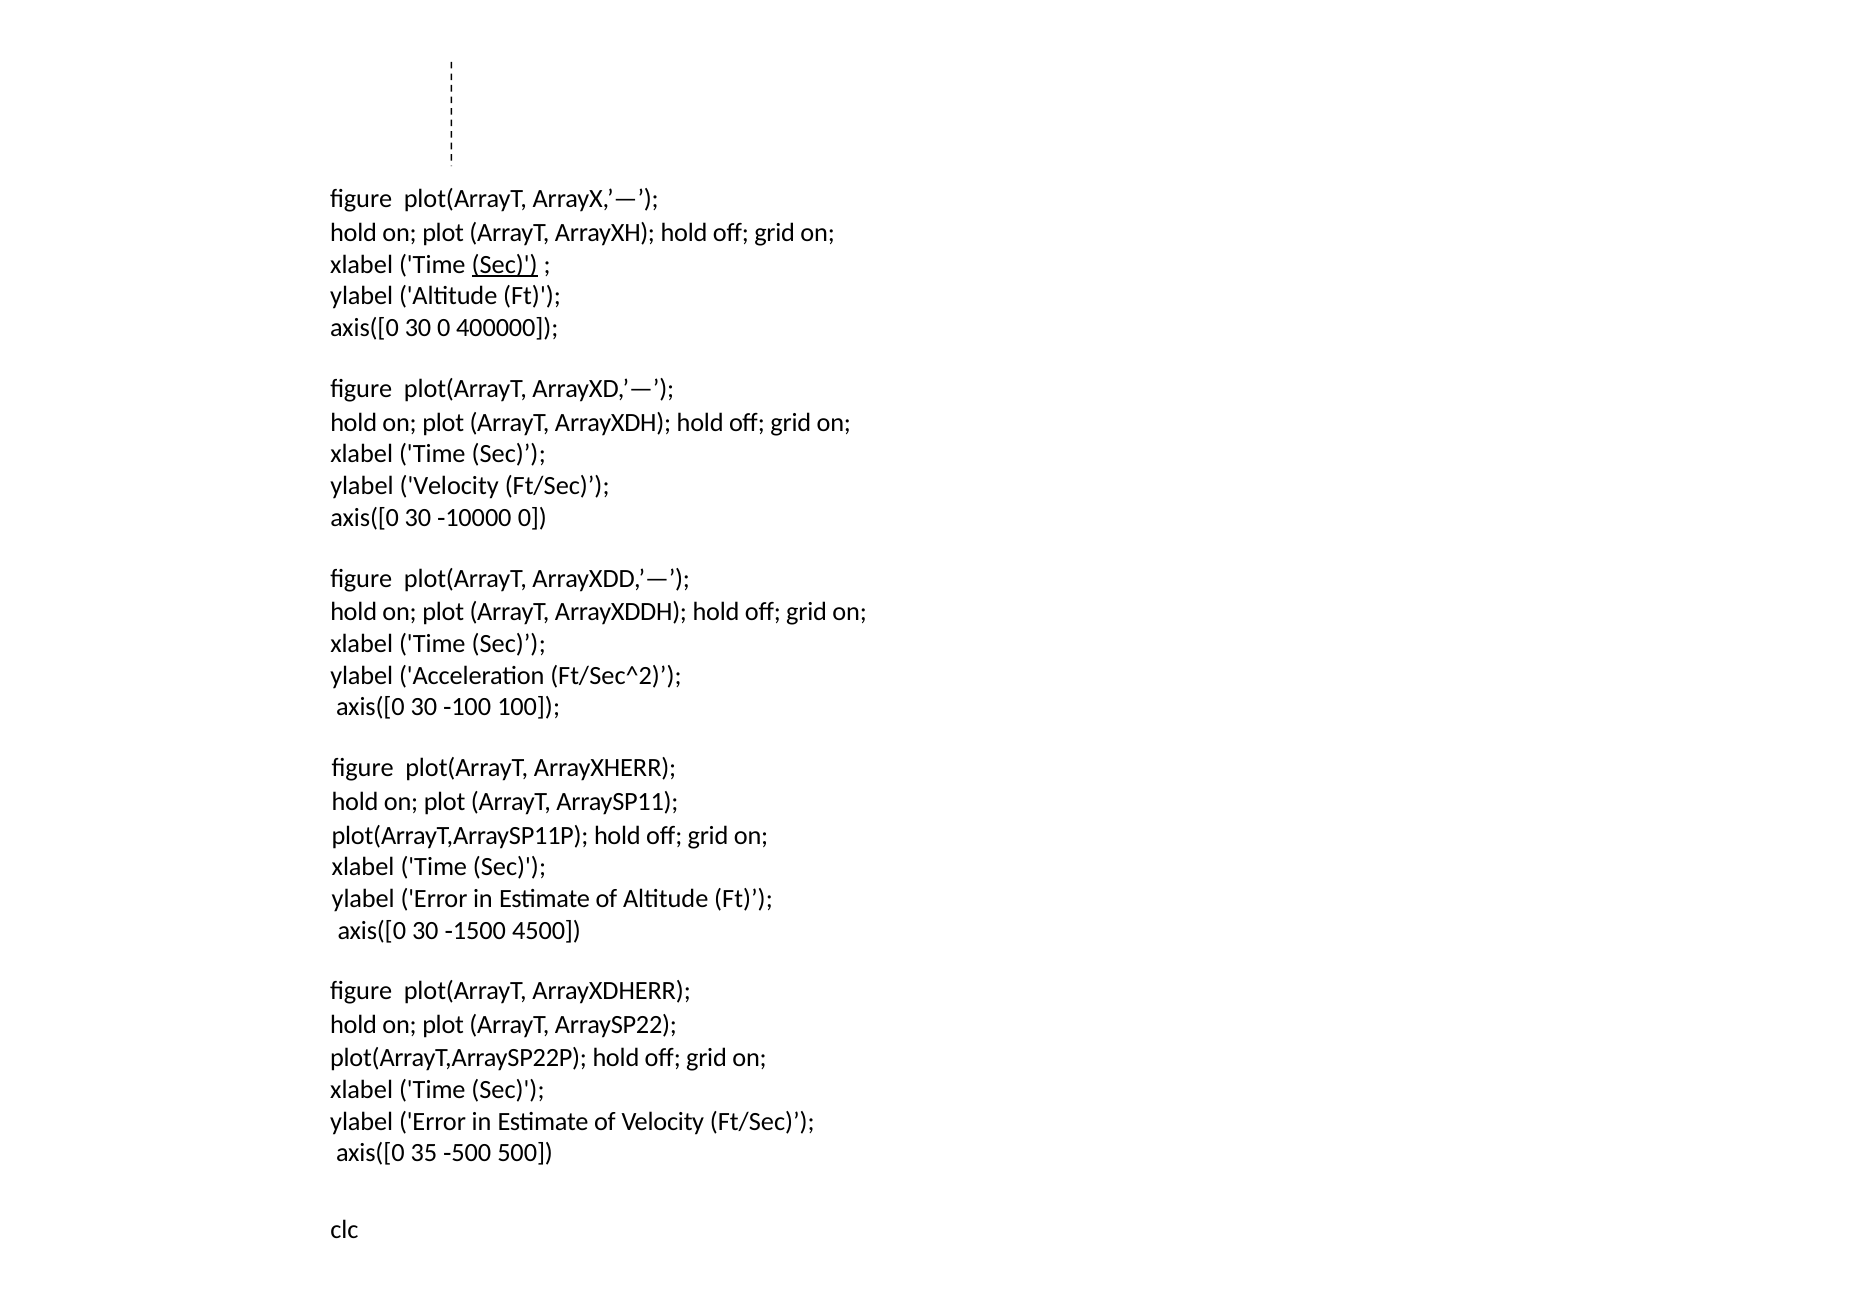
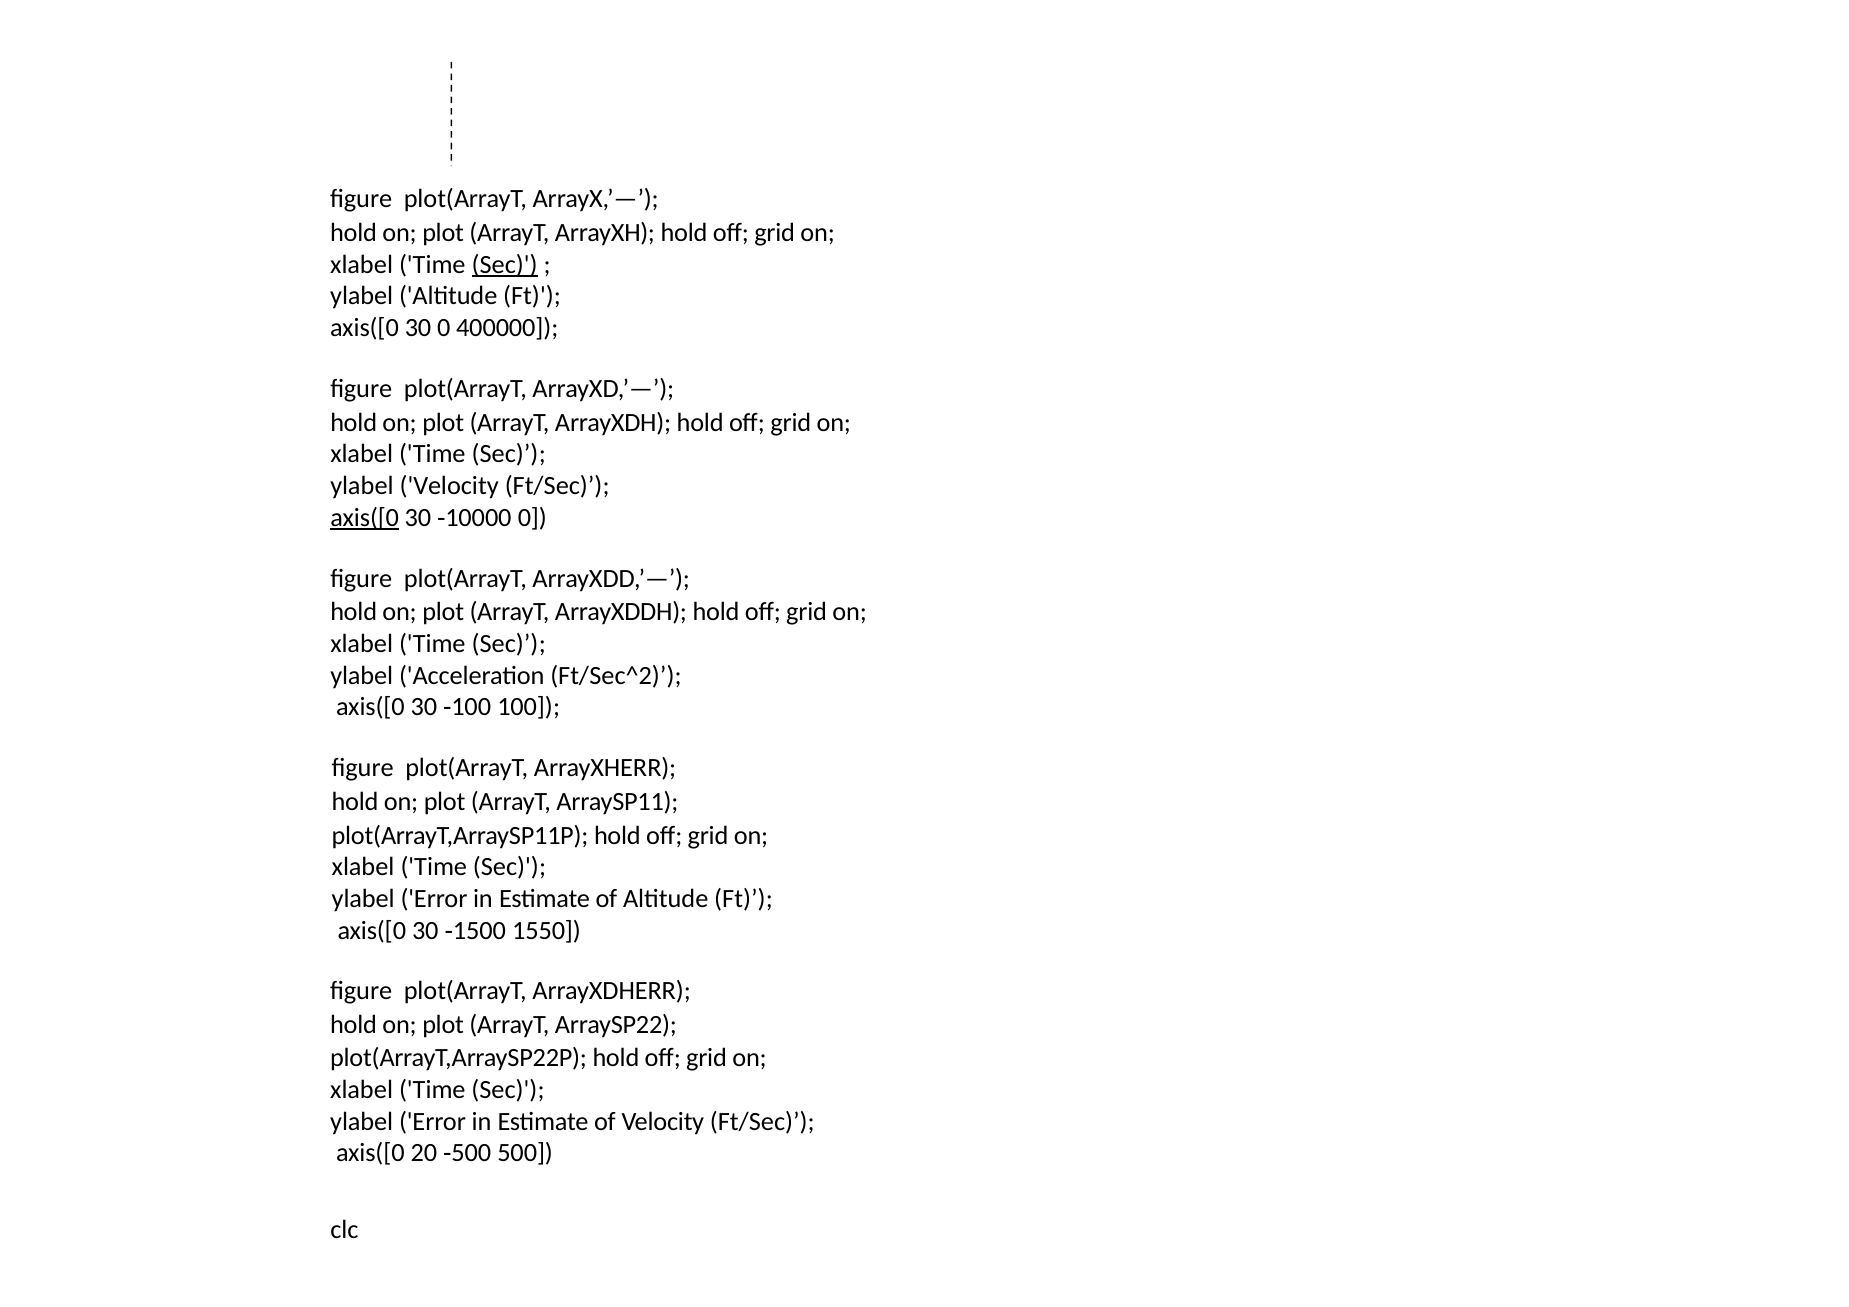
axis([0 underline: none -> present (365, 518)
4500: 4500 -> 1550 (547, 931)
35: 35 -> 20 (424, 1154)
